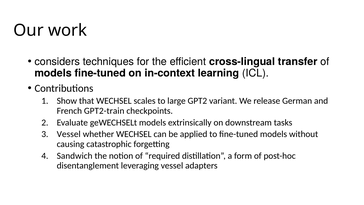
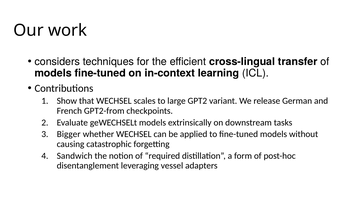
GPT2-train: GPT2-train -> GPT2-from (104, 111)
Vessel: Vessel -> Bigger (69, 134)
